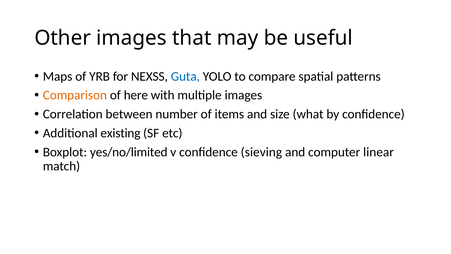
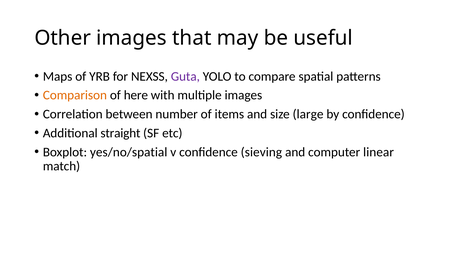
Guta colour: blue -> purple (185, 76)
what: what -> large (308, 114)
existing: existing -> straight (120, 133)
yes/no/limited: yes/no/limited -> yes/no/spatial (129, 152)
